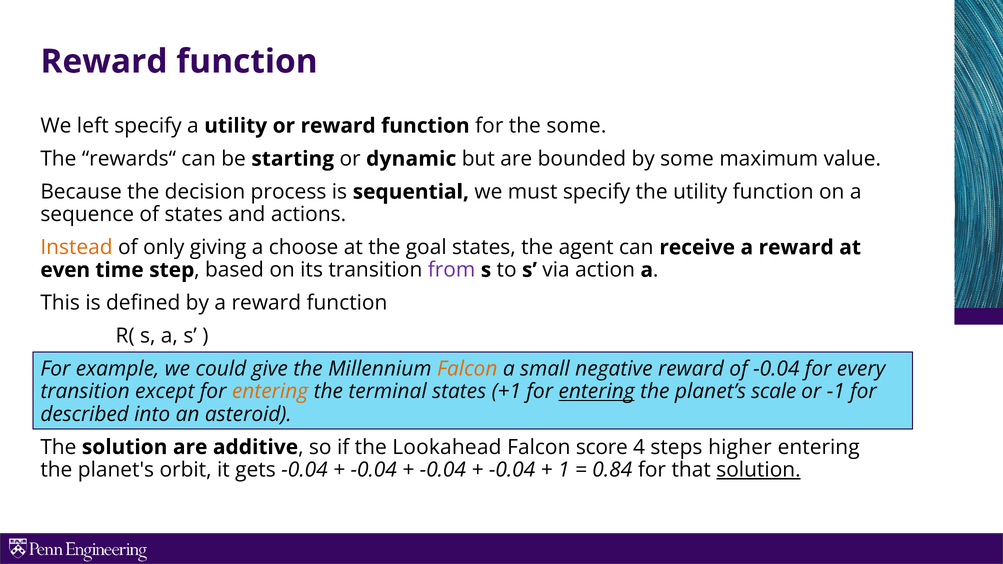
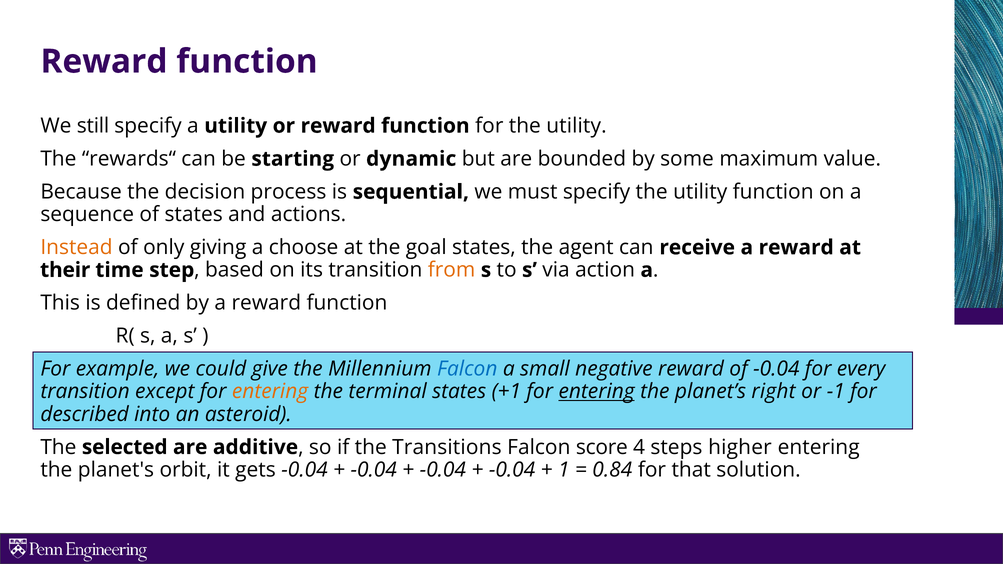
left: left -> still (93, 126)
for the some: some -> utility (576, 126)
even: even -> their (65, 270)
from colour: purple -> orange (452, 270)
Falcon colour: orange -> blue (467, 369)
scale: scale -> right (774, 392)
The solution: solution -> selected (125, 447)
Lookahead: Lookahead -> Transitions (447, 447)
solution underline: present -> none (758, 470)
